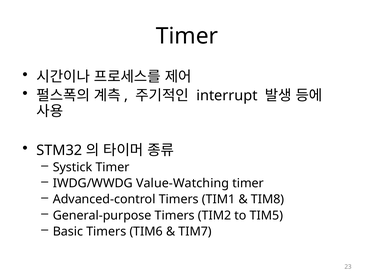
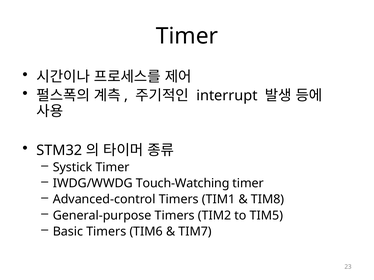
Value-Watching: Value-Watching -> Touch-Watching (183, 184)
